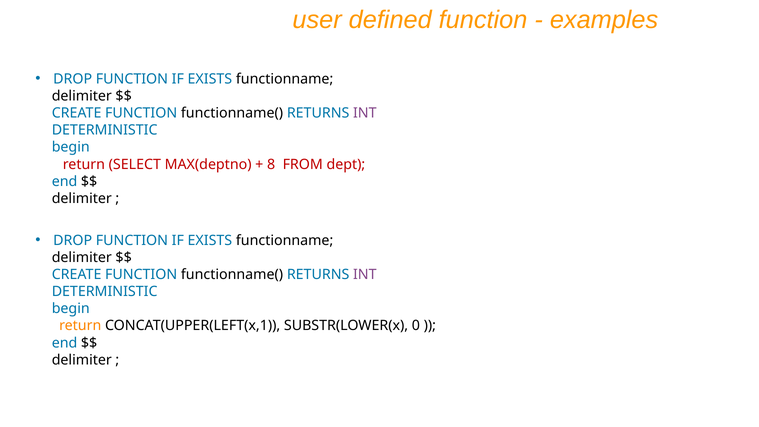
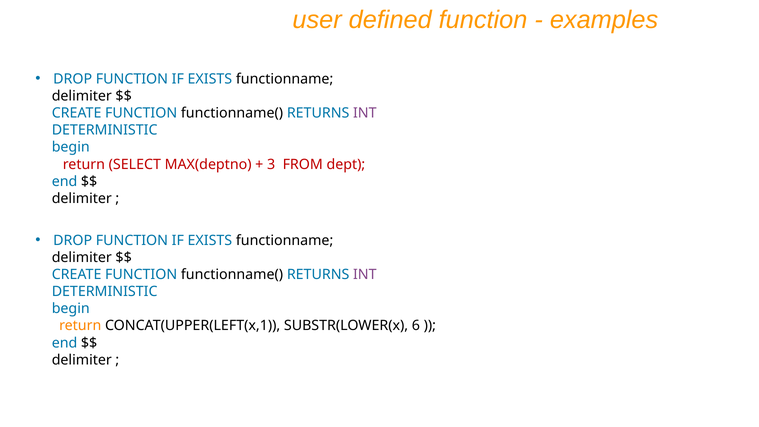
8: 8 -> 3 (271, 164)
0: 0 -> 6 (416, 326)
